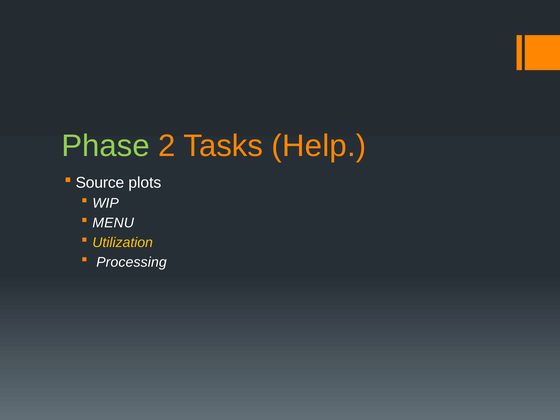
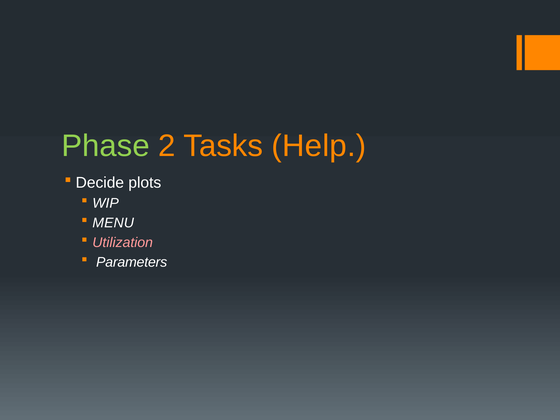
Source: Source -> Decide (100, 183)
Utilization colour: yellow -> pink (123, 242)
Processing: Processing -> Parameters (132, 262)
